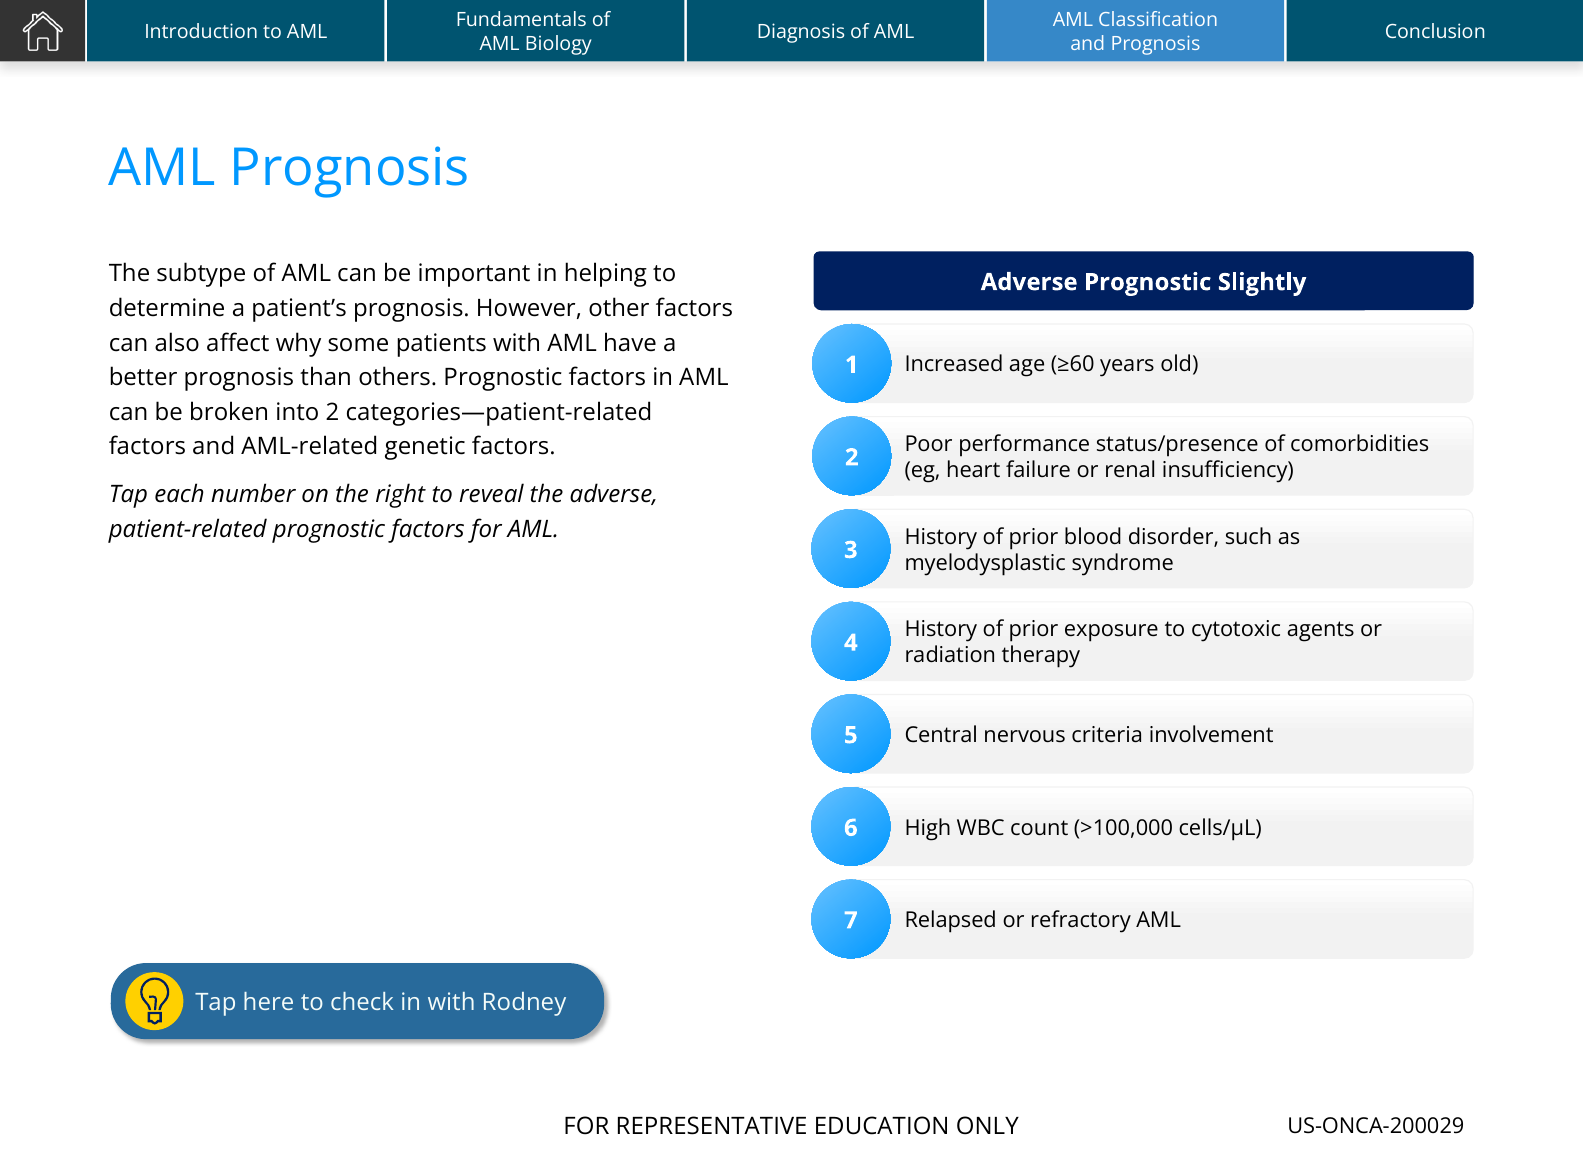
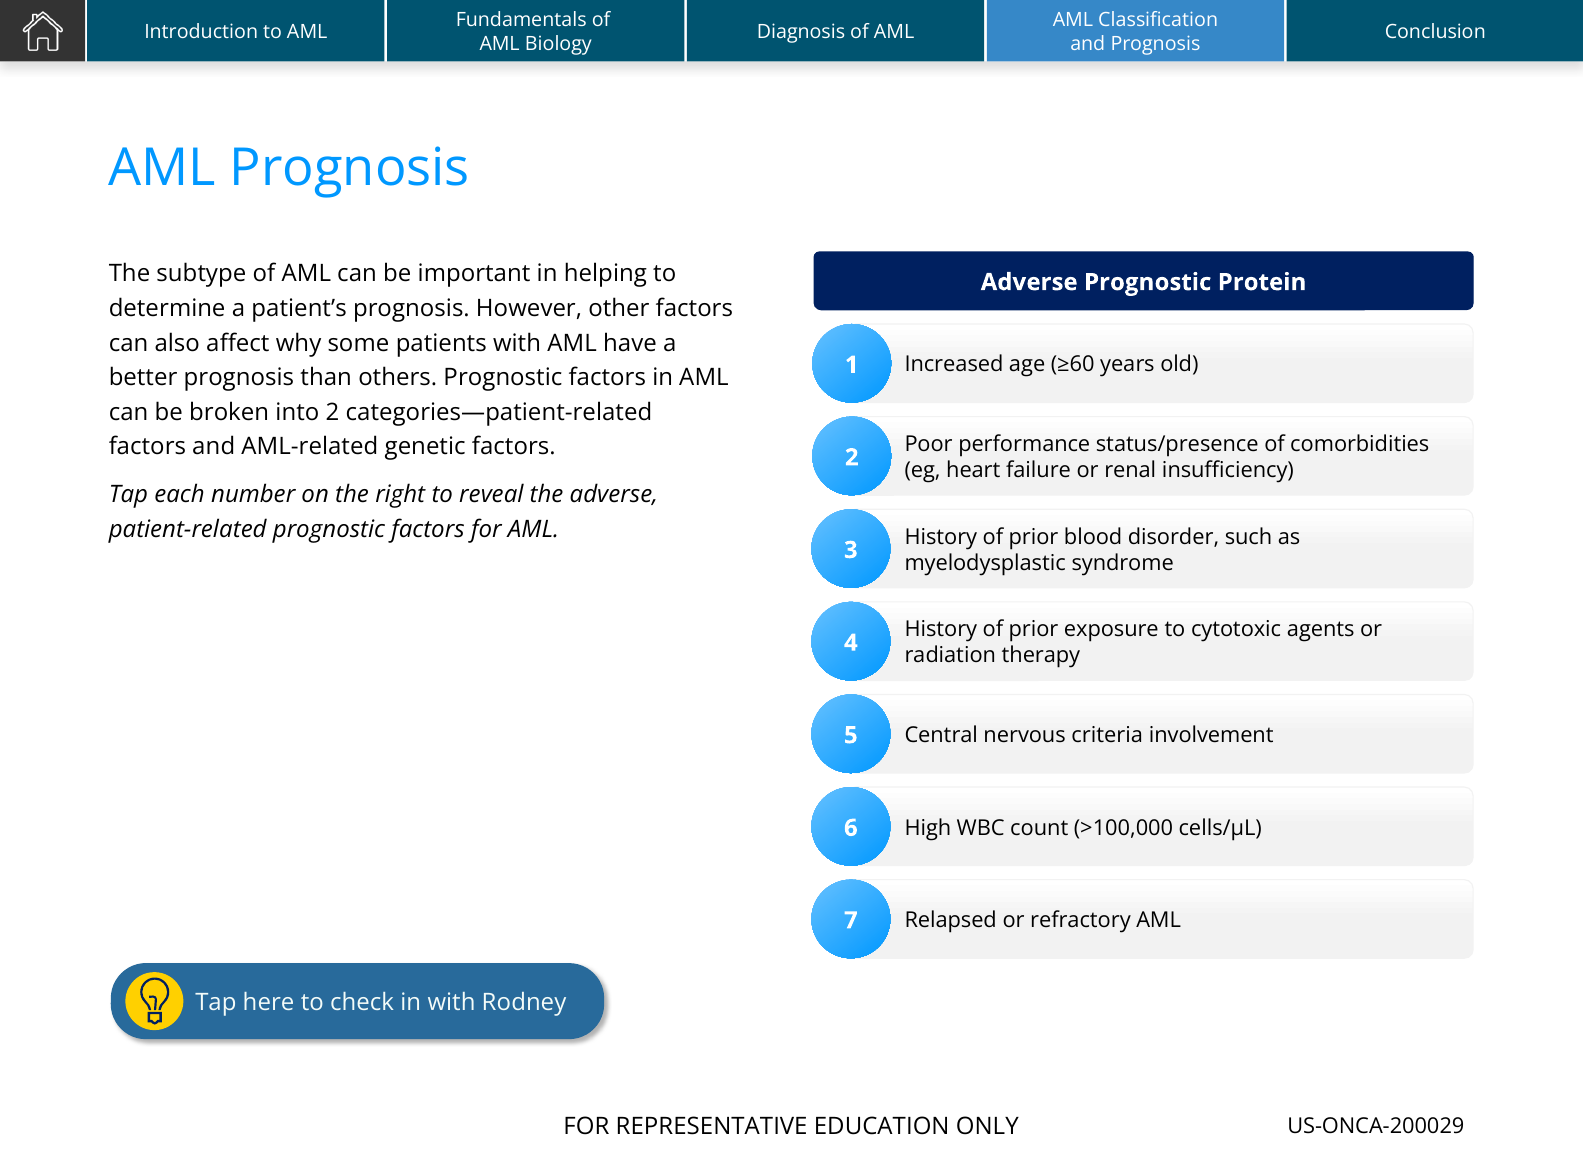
Slightly: Slightly -> Protein (1262, 282)
